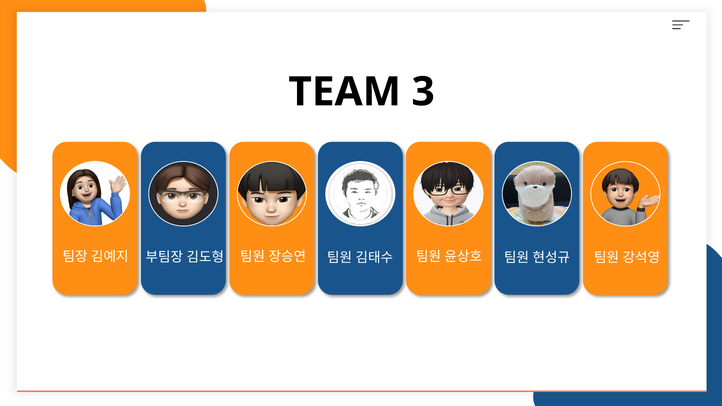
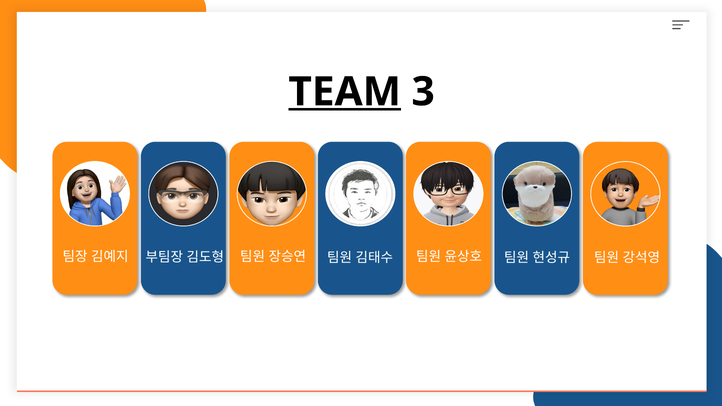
TEAM underline: none -> present (345, 92)
